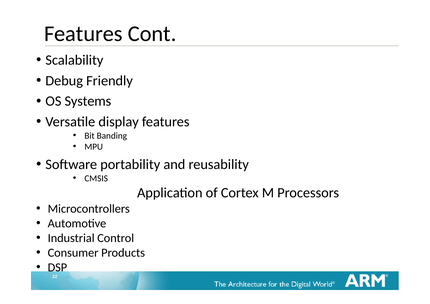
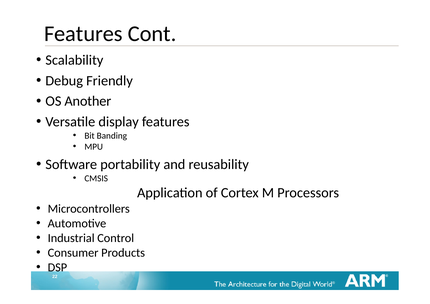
Systems: Systems -> Another (88, 101)
